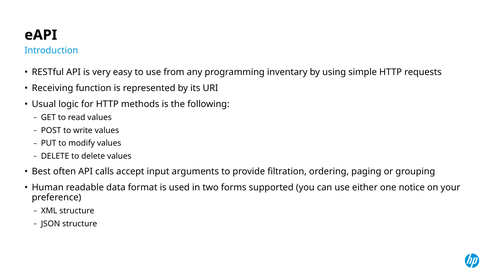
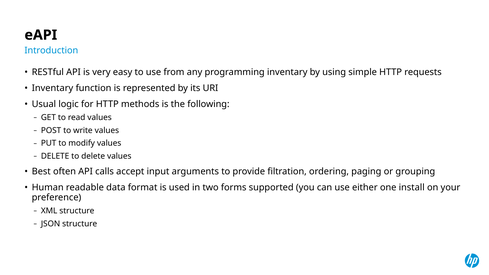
Receiving: Receiving -> Inventary (53, 88)
notice: notice -> install (412, 188)
